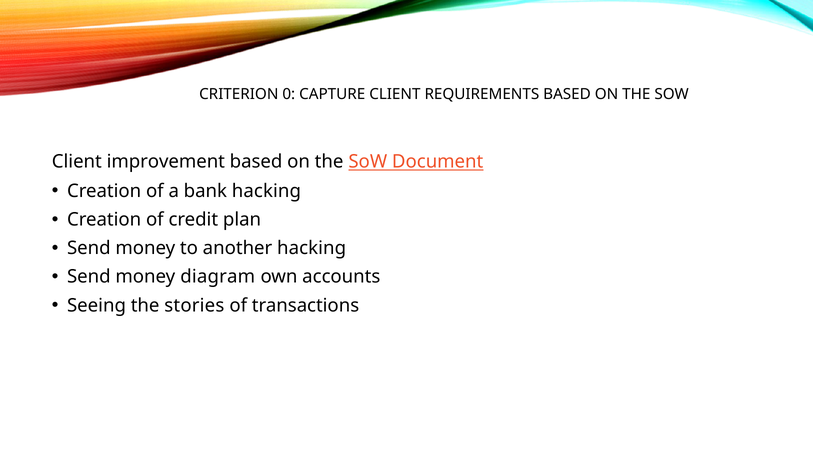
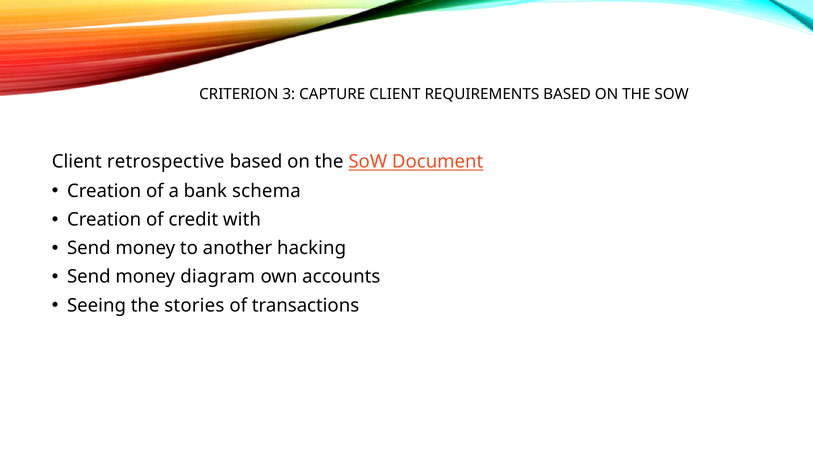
0: 0 -> 3 (289, 94)
improvement: improvement -> retrospective (166, 162)
bank hacking: hacking -> schema (266, 191)
plan: plan -> with (242, 219)
